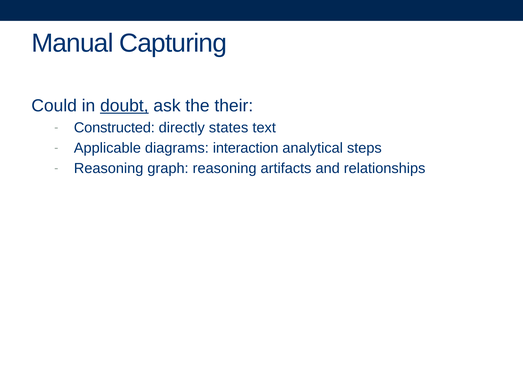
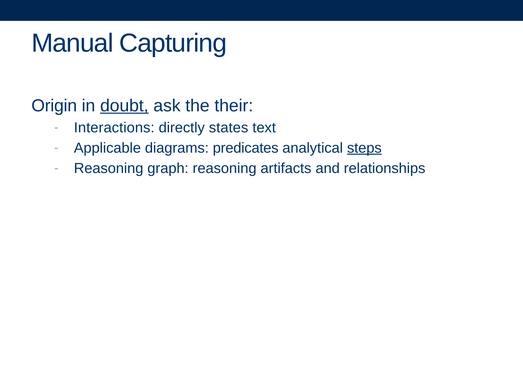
Could: Could -> Origin (54, 106)
Constructed: Constructed -> Interactions (114, 128)
interaction: interaction -> predicates (246, 148)
steps underline: none -> present (364, 148)
